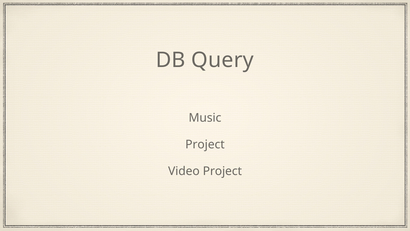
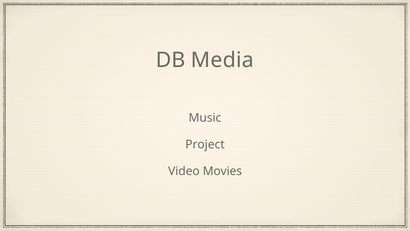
Query: Query -> Media (222, 60)
Video Project: Project -> Movies (222, 171)
